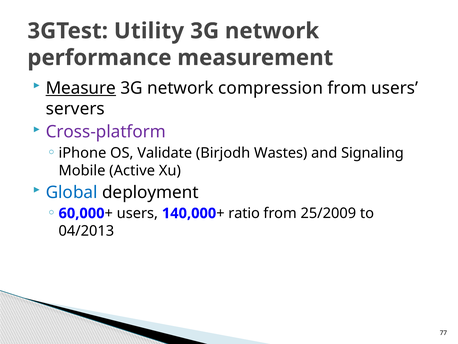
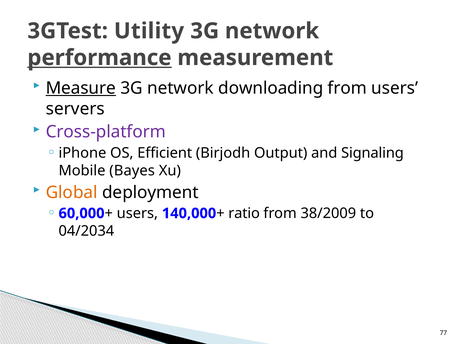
performance underline: none -> present (99, 58)
compression: compression -> downloading (271, 88)
Validate: Validate -> Efficient (165, 153)
Wastes: Wastes -> Output (281, 153)
Active: Active -> Bayes (132, 170)
Global colour: blue -> orange (72, 192)
25/2009: 25/2009 -> 38/2009 (328, 213)
04/2013: 04/2013 -> 04/2034 (86, 231)
